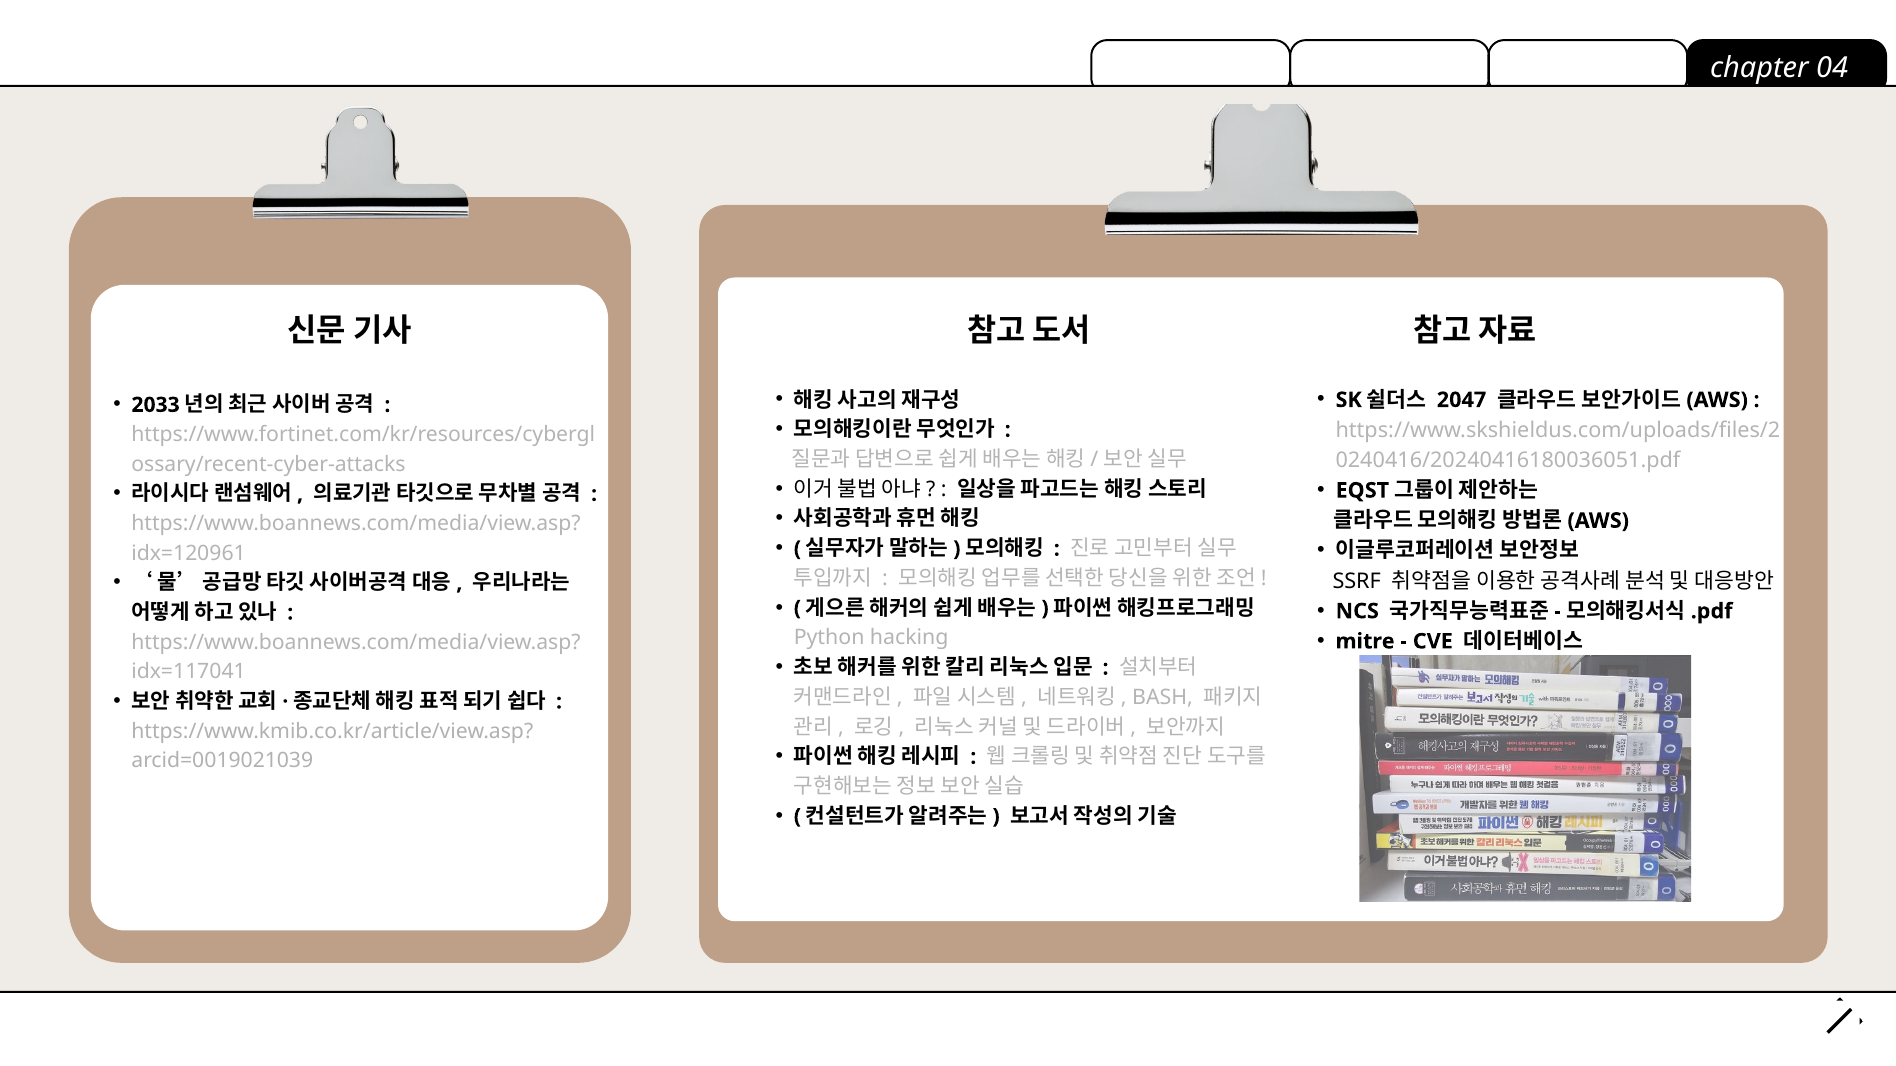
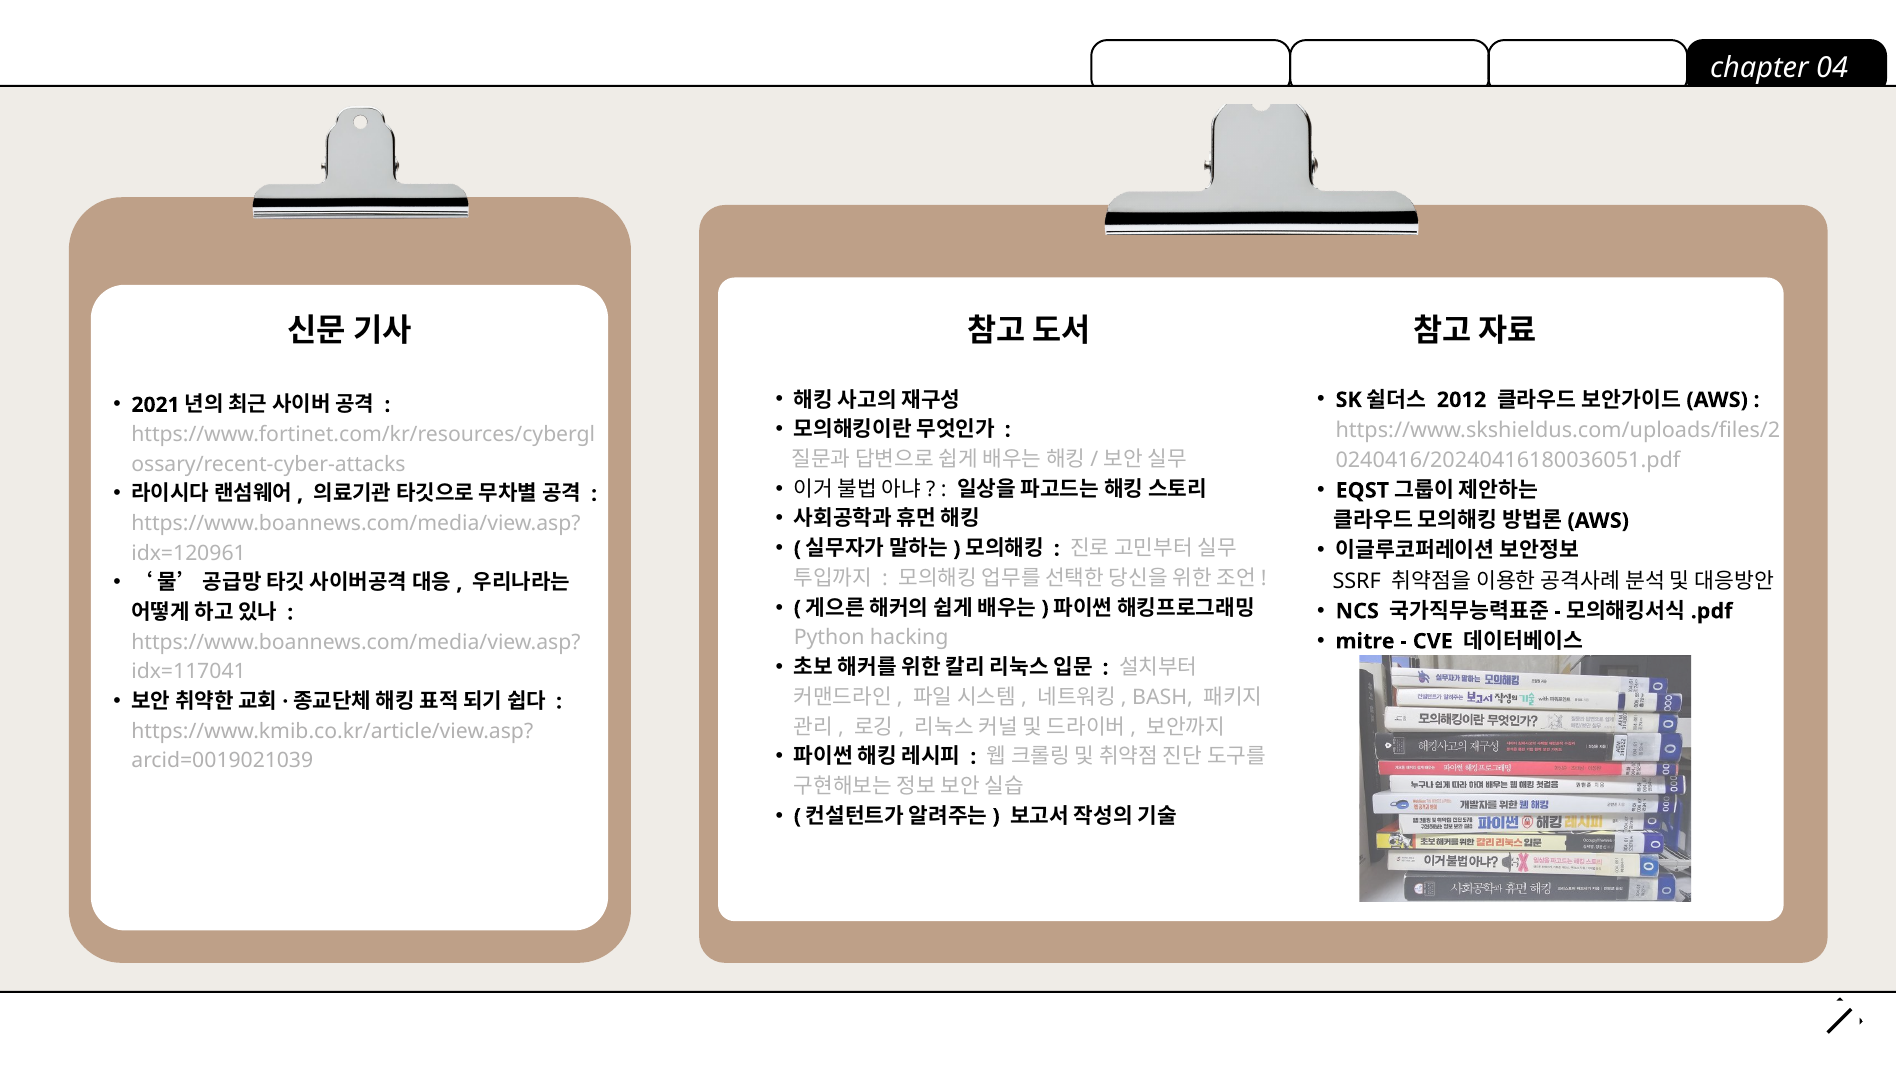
2047: 2047 -> 2012 (1462, 400)
2033: 2033 -> 2021 (156, 405)
